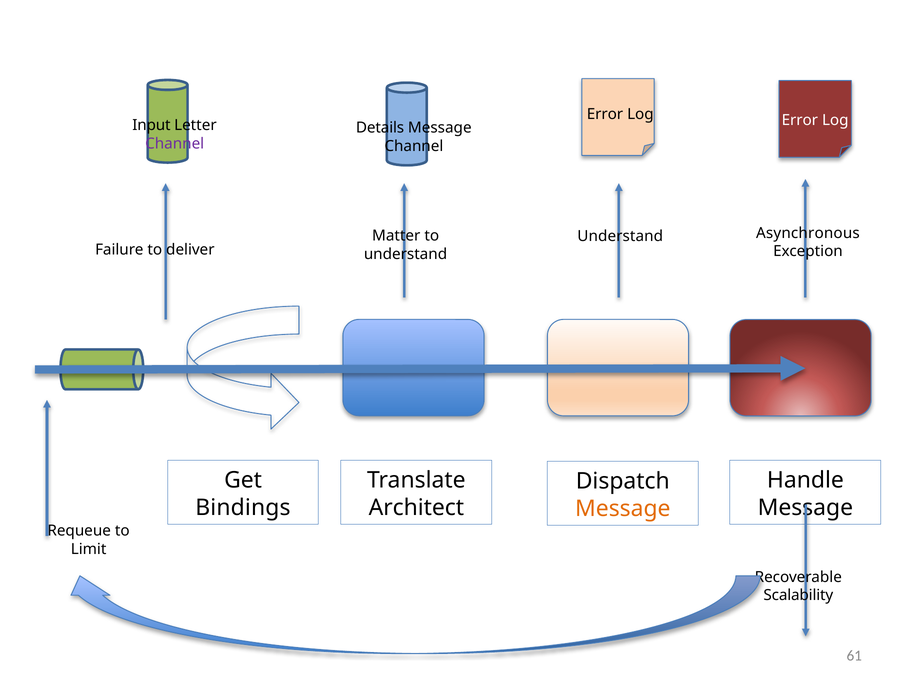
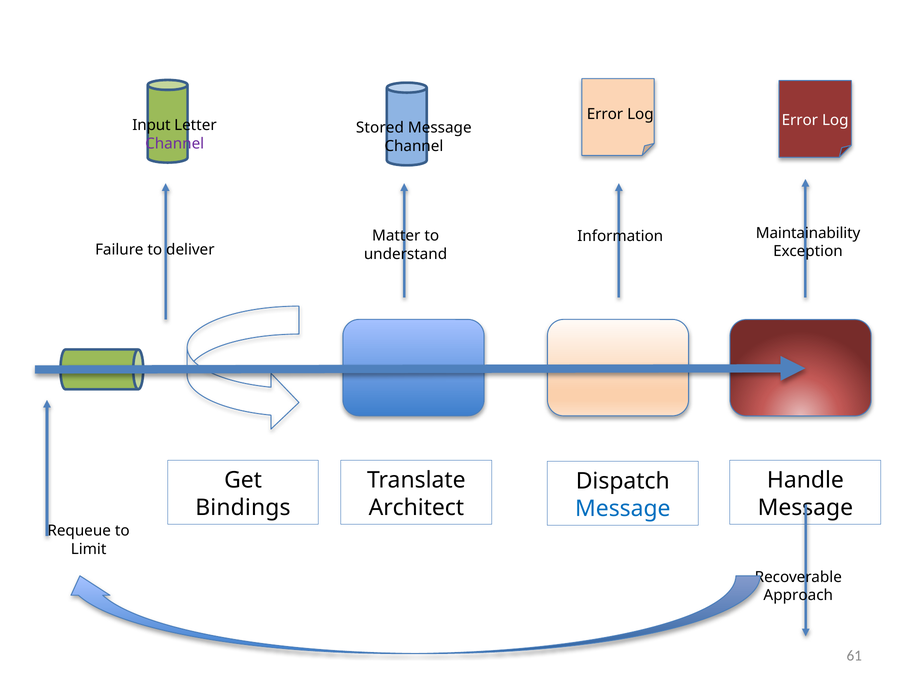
Details: Details -> Stored (380, 128)
Asynchronous: Asynchronous -> Maintainability (808, 233)
Understand: Understand -> Information (620, 236)
Message colour: orange -> blue (623, 509)
Scalability: Scalability -> Approach (798, 596)
